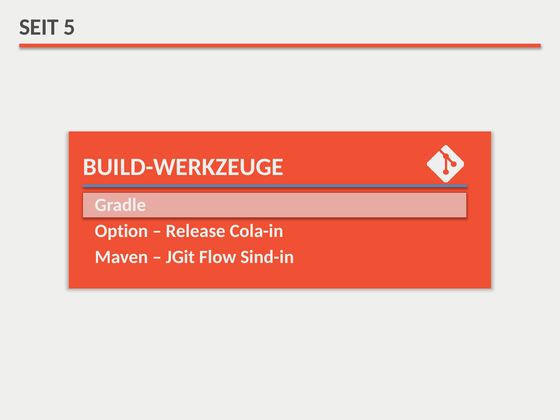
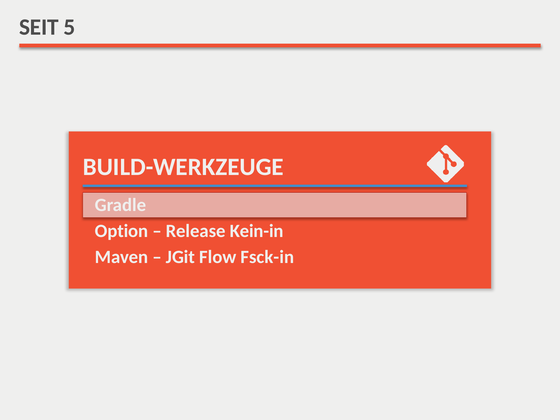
Cola-in: Cola-in -> Kein-in (257, 231)
Sind-in: Sind-in -> Fsck-in (267, 257)
